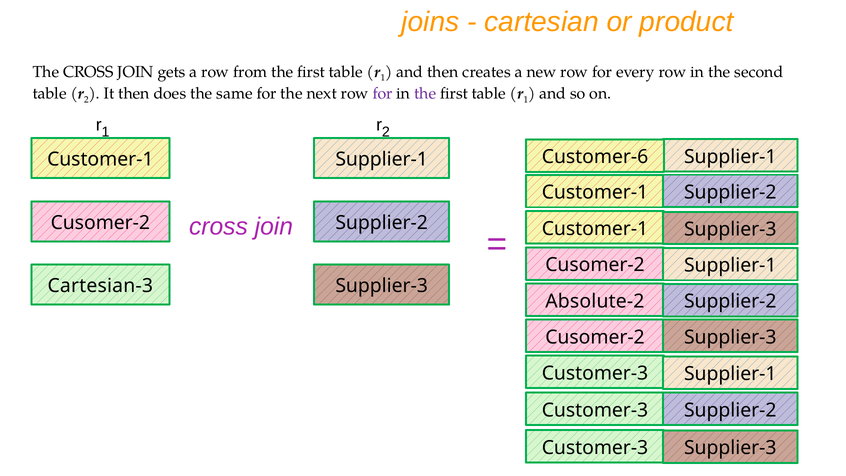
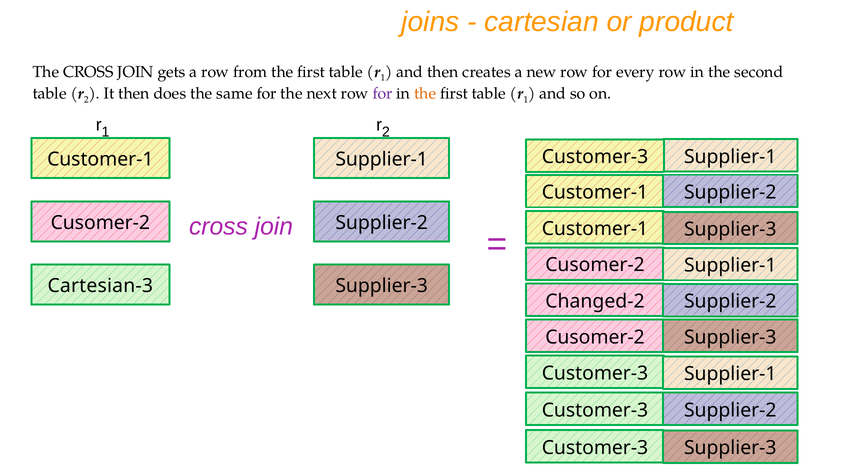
the colour: purple -> orange (425, 93)
Customer-6: Customer-6 -> Customer-3 (595, 157)
Absolute-2: Absolute-2 -> Changed-2 (595, 301)
